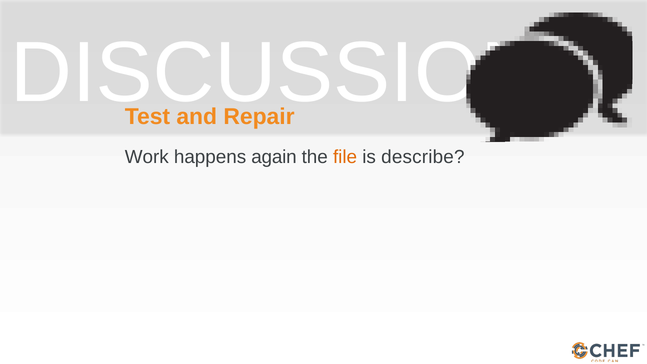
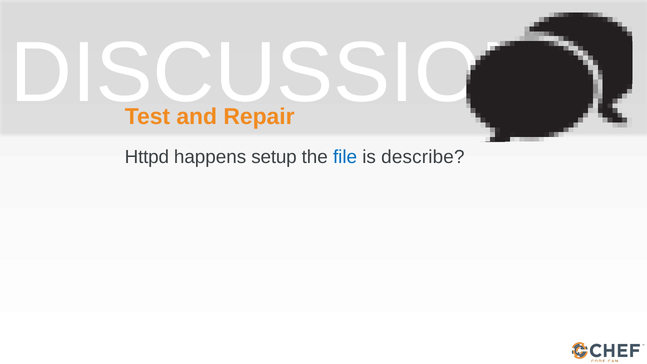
Work: Work -> Httpd (147, 157)
again: again -> setup (274, 157)
file colour: orange -> blue (345, 157)
